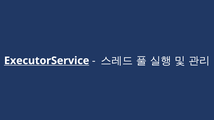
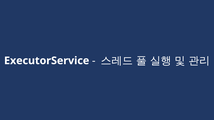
ExecutorService underline: present -> none (47, 61)
